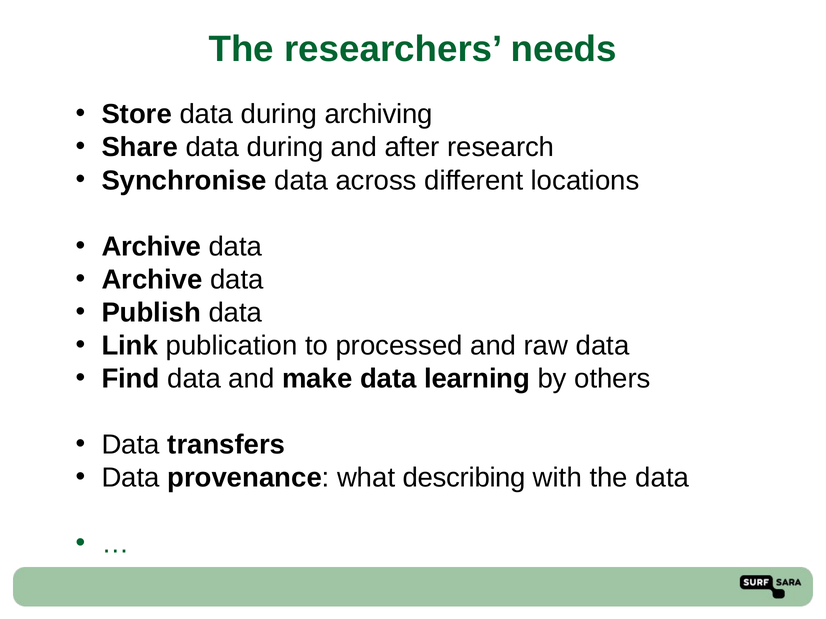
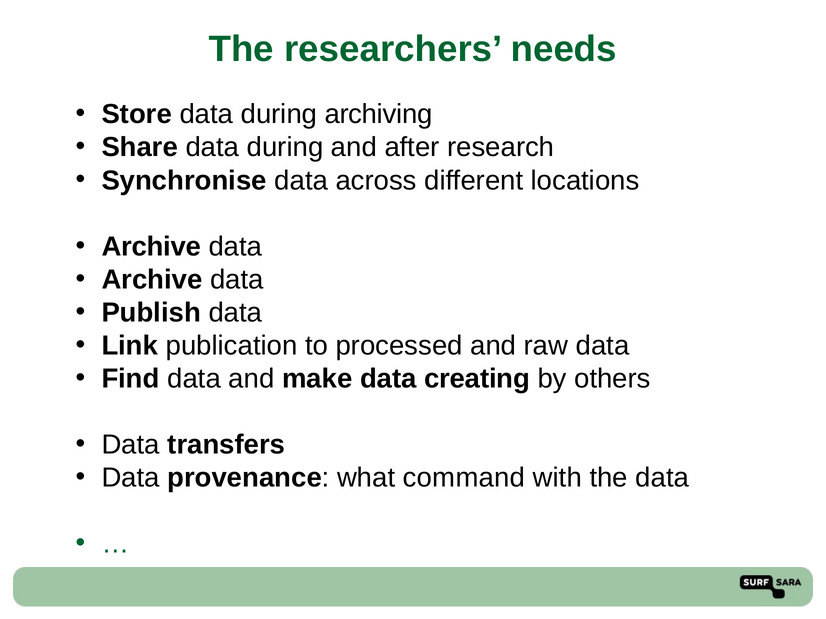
learning: learning -> creating (477, 379)
describing: describing -> command (464, 478)
